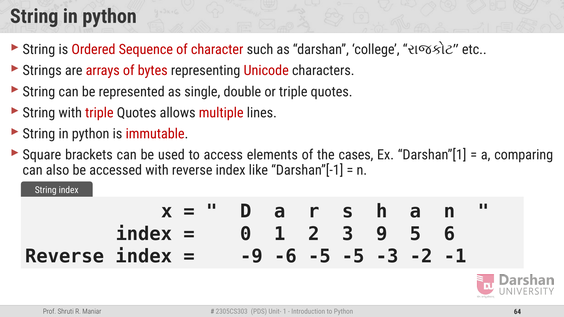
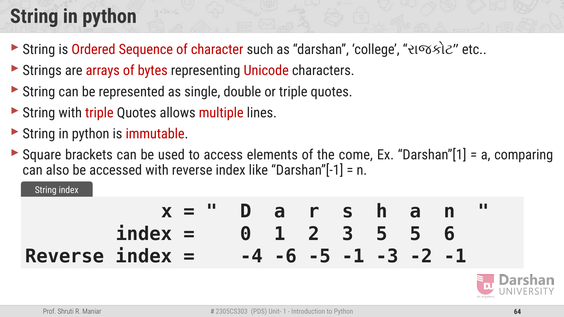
cases: cases -> come (356, 155)
3 9: 9 -> 5 (382, 234)
-9: -9 -> -4 (251, 257)
-5 -5: -5 -> -1 (353, 257)
